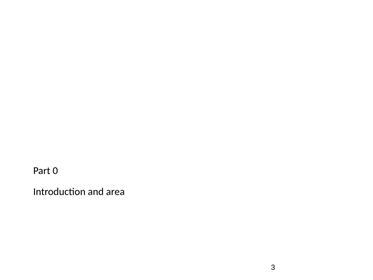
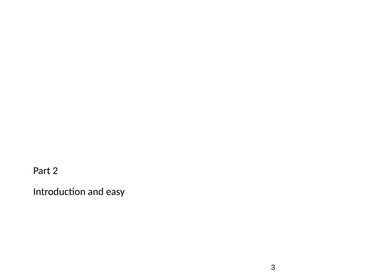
0: 0 -> 2 (55, 171)
area: area -> easy (115, 191)
